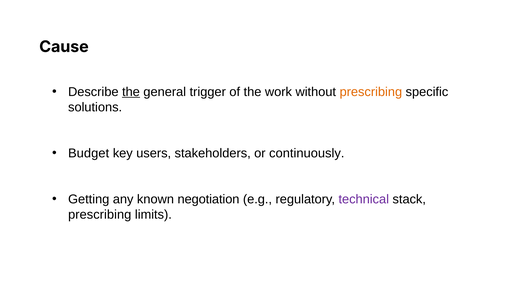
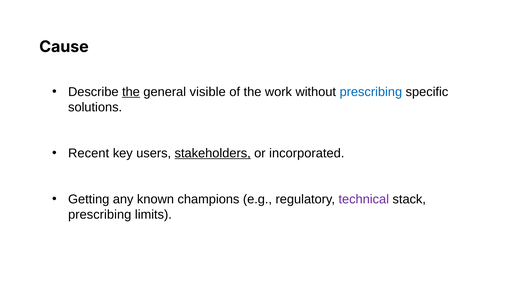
trigger: trigger -> visible (208, 92)
prescribing colour: orange -> blue (371, 92)
Budget: Budget -> Recent (89, 153)
stakeholders underline: none -> present (213, 153)
continuously: continuously -> incorporated (307, 153)
negotiation: negotiation -> champions (208, 199)
